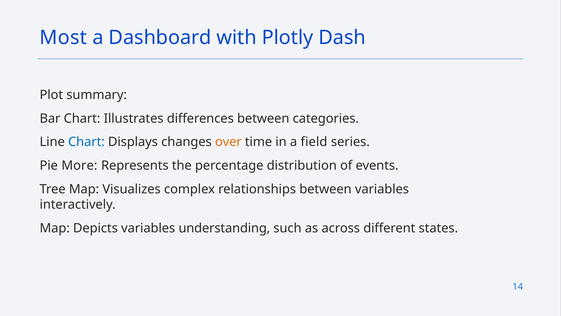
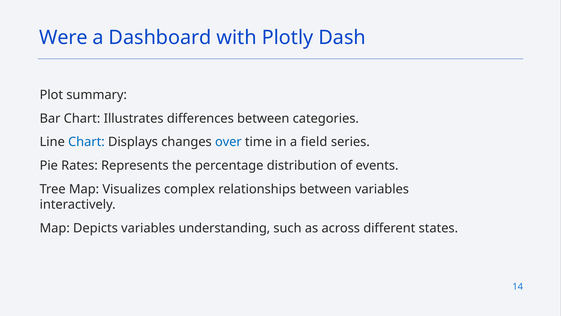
Most: Most -> Were (64, 37)
over colour: orange -> blue (228, 142)
More: More -> Rates (80, 165)
